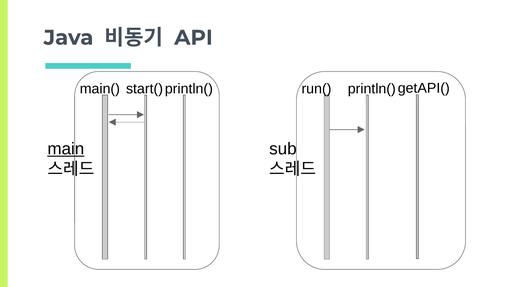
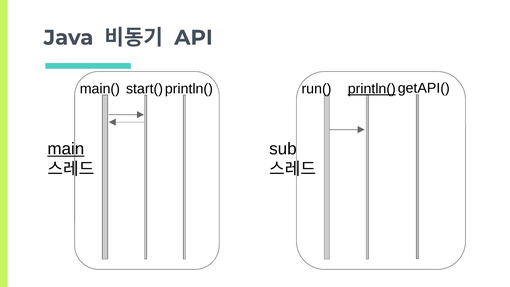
println( underline: none -> present (372, 89)
